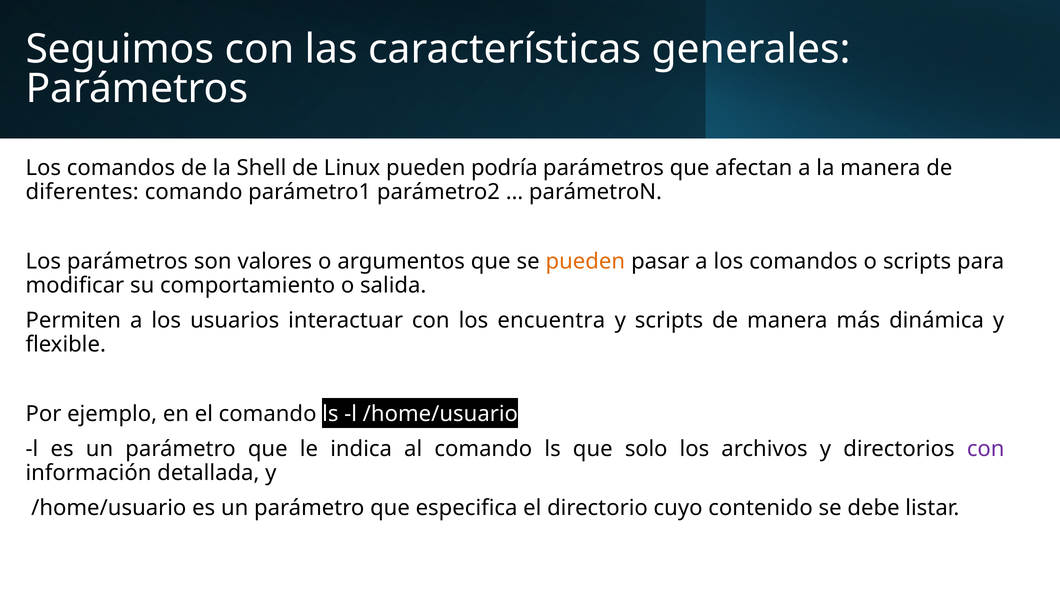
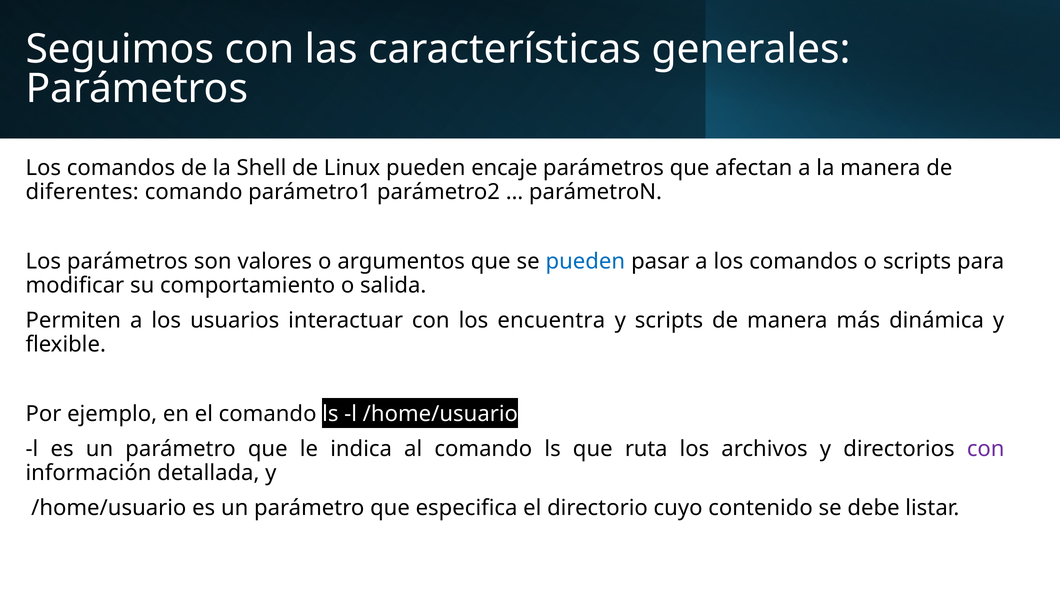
podría: podría -> encaje (504, 168)
pueden colour: orange -> blue (585, 262)
solo: solo -> ruta (646, 449)
